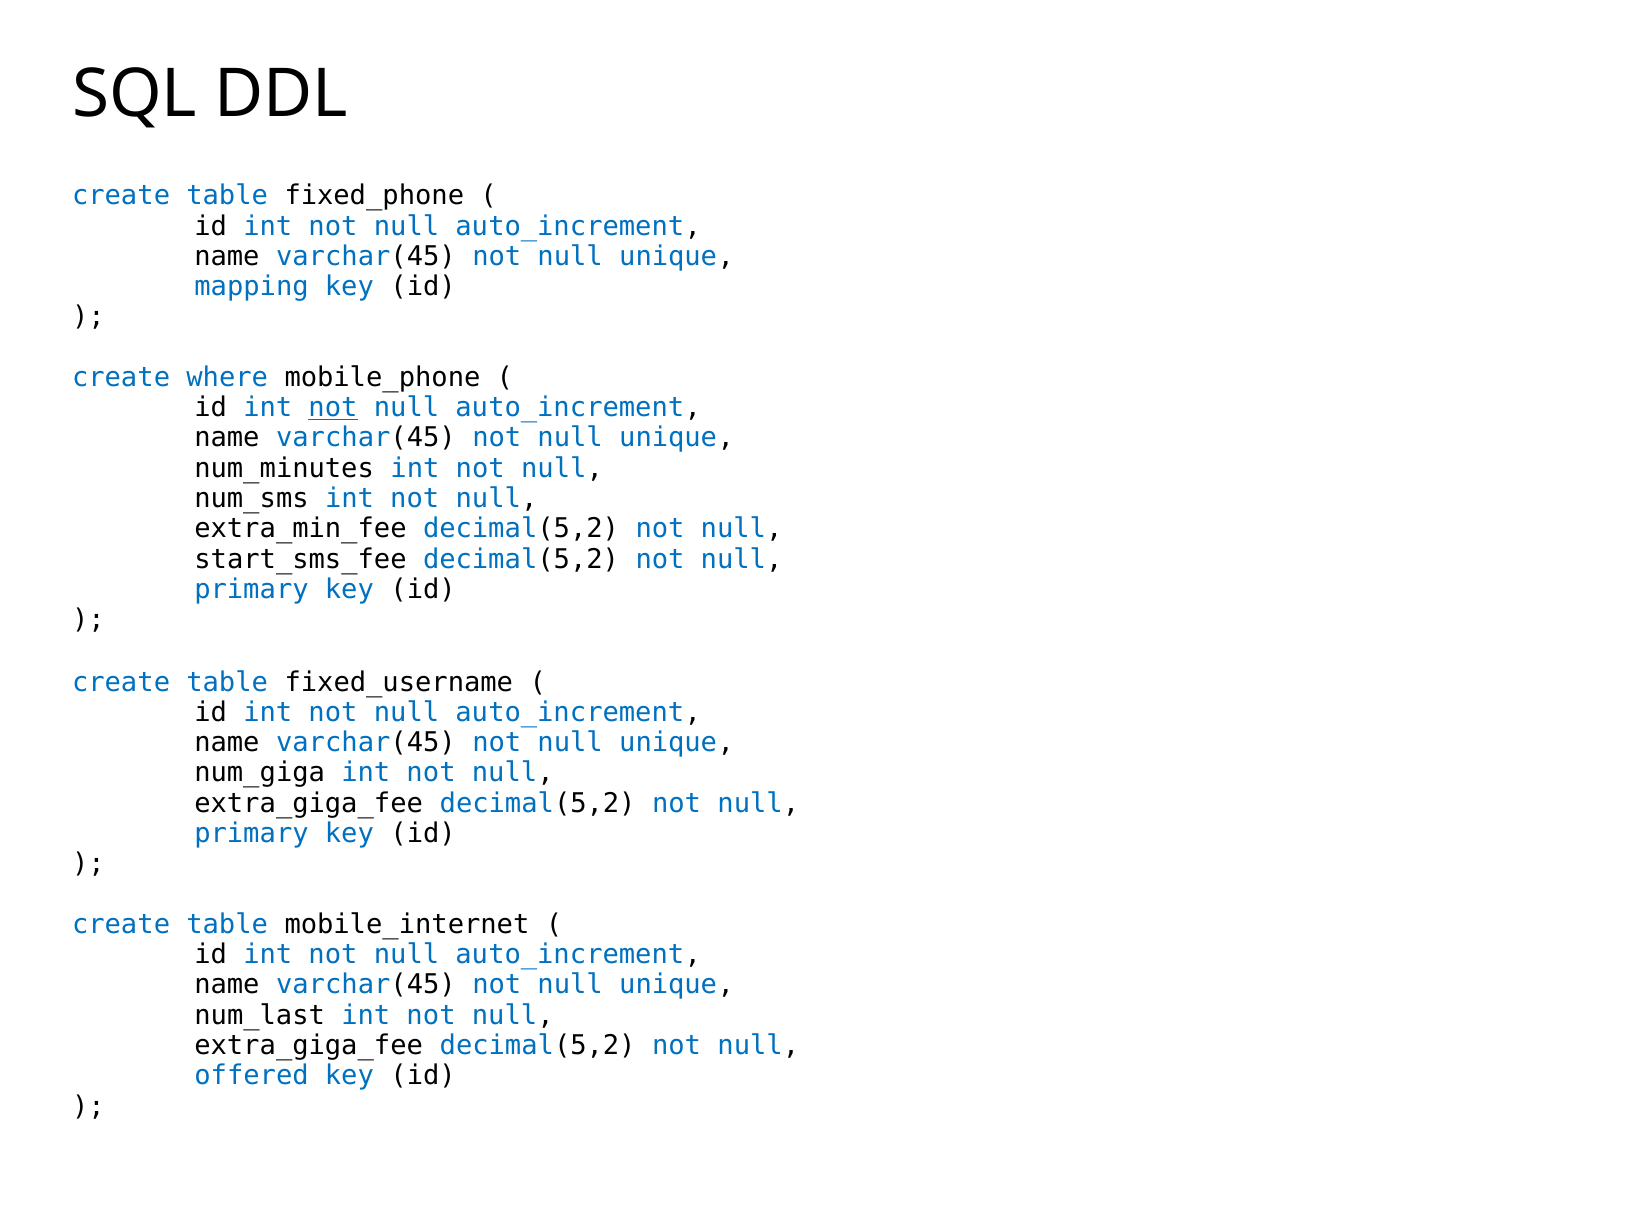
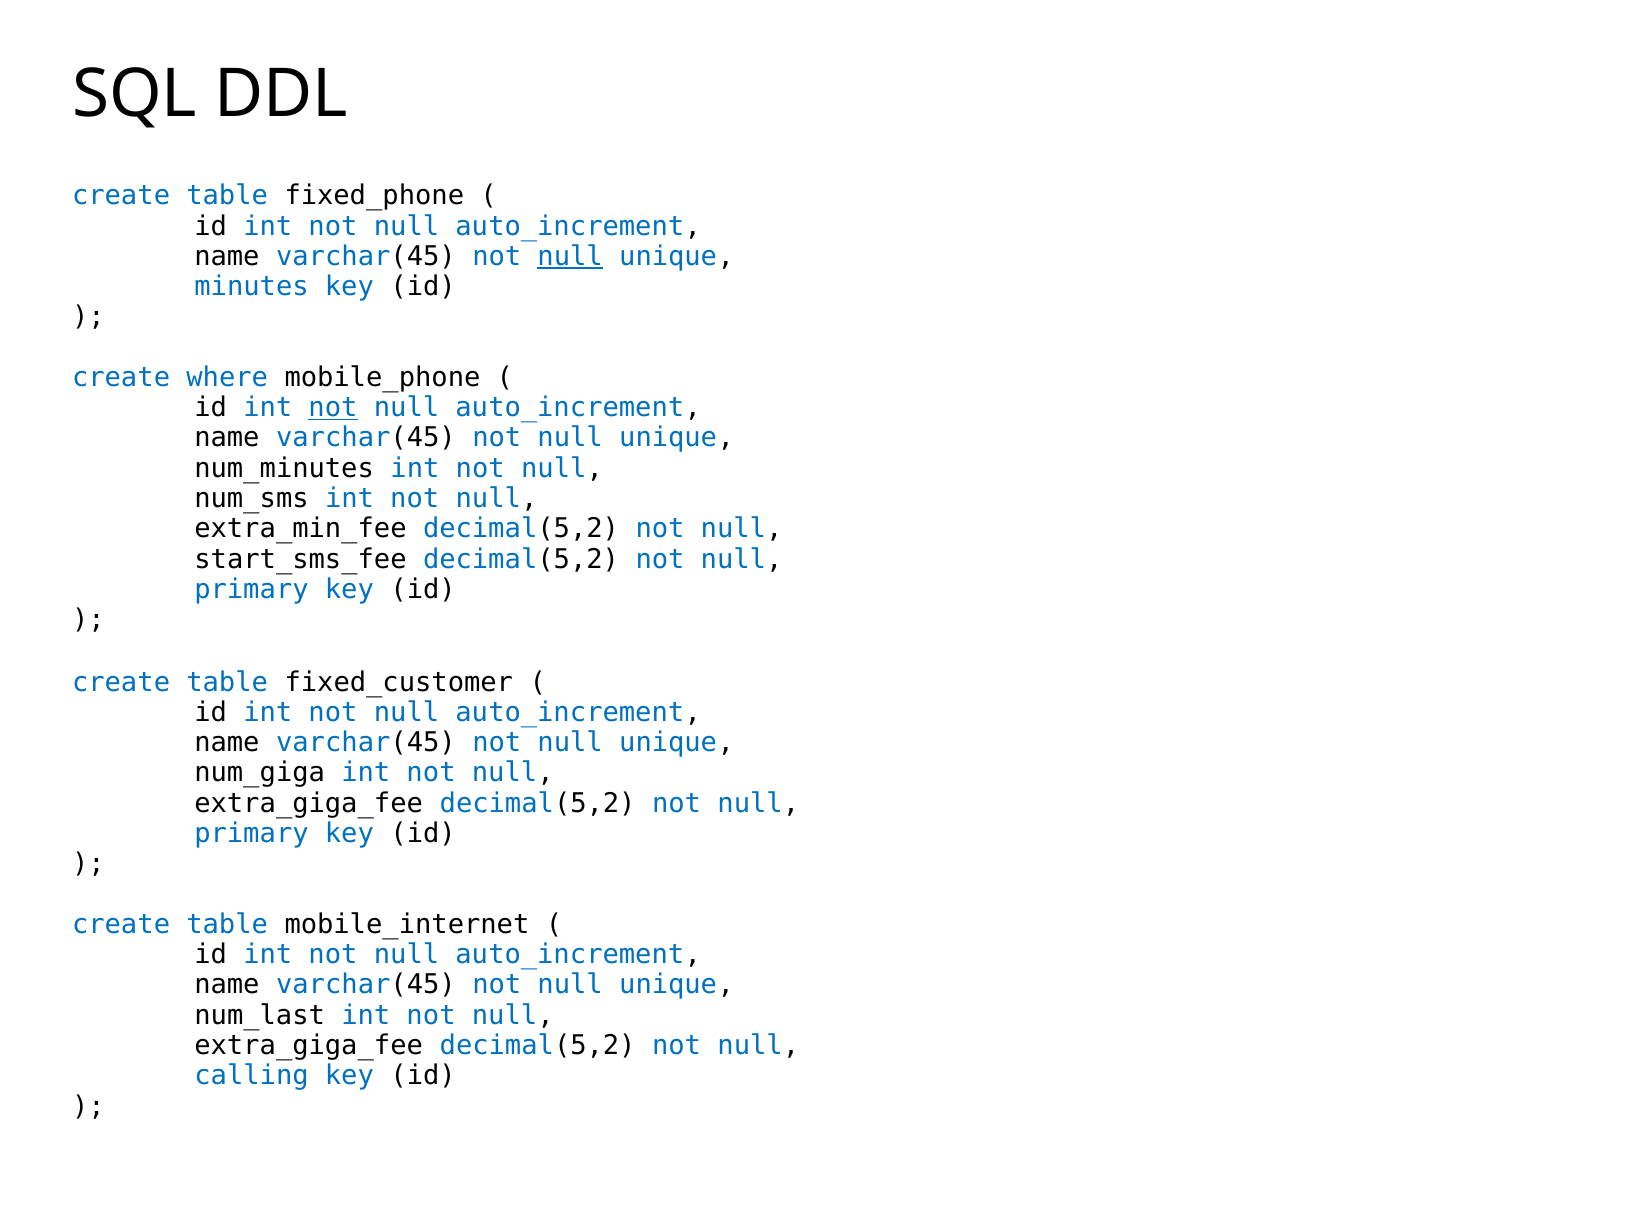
null underline: none -> present (570, 256)
mapping: mapping -> minutes (252, 287)
fixed_username: fixed_username -> fixed_customer (399, 682)
offered: offered -> calling (252, 1076)
